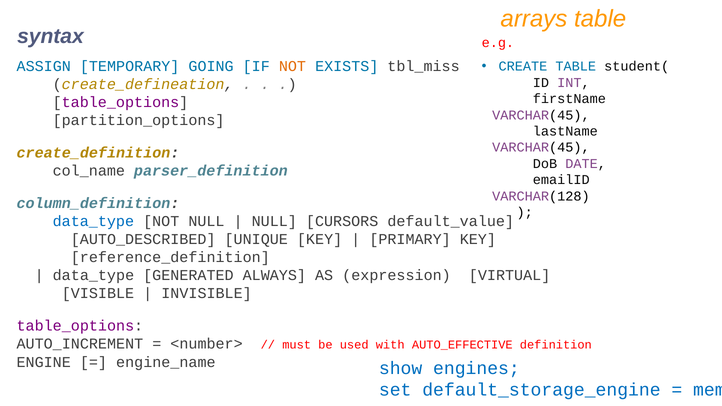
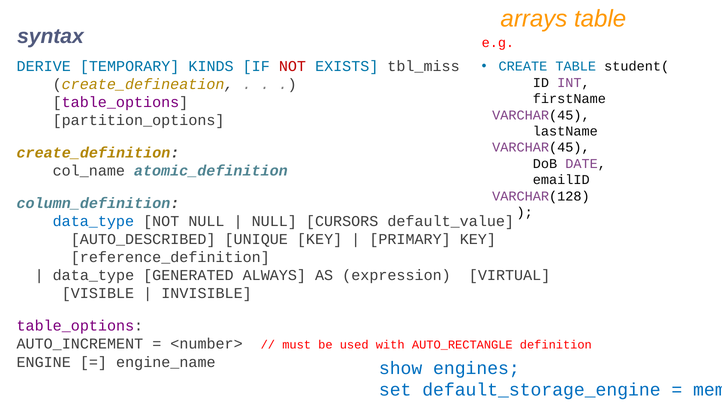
ASSIGN: ASSIGN -> DERIVE (44, 66)
GOING: GOING -> KINDS (211, 66)
NOT colour: orange -> red (292, 66)
parser_definition: parser_definition -> atomic_definition (211, 171)
AUTO_EFFECTIVE: AUTO_EFFECTIVE -> AUTO_RECTANGLE (462, 345)
